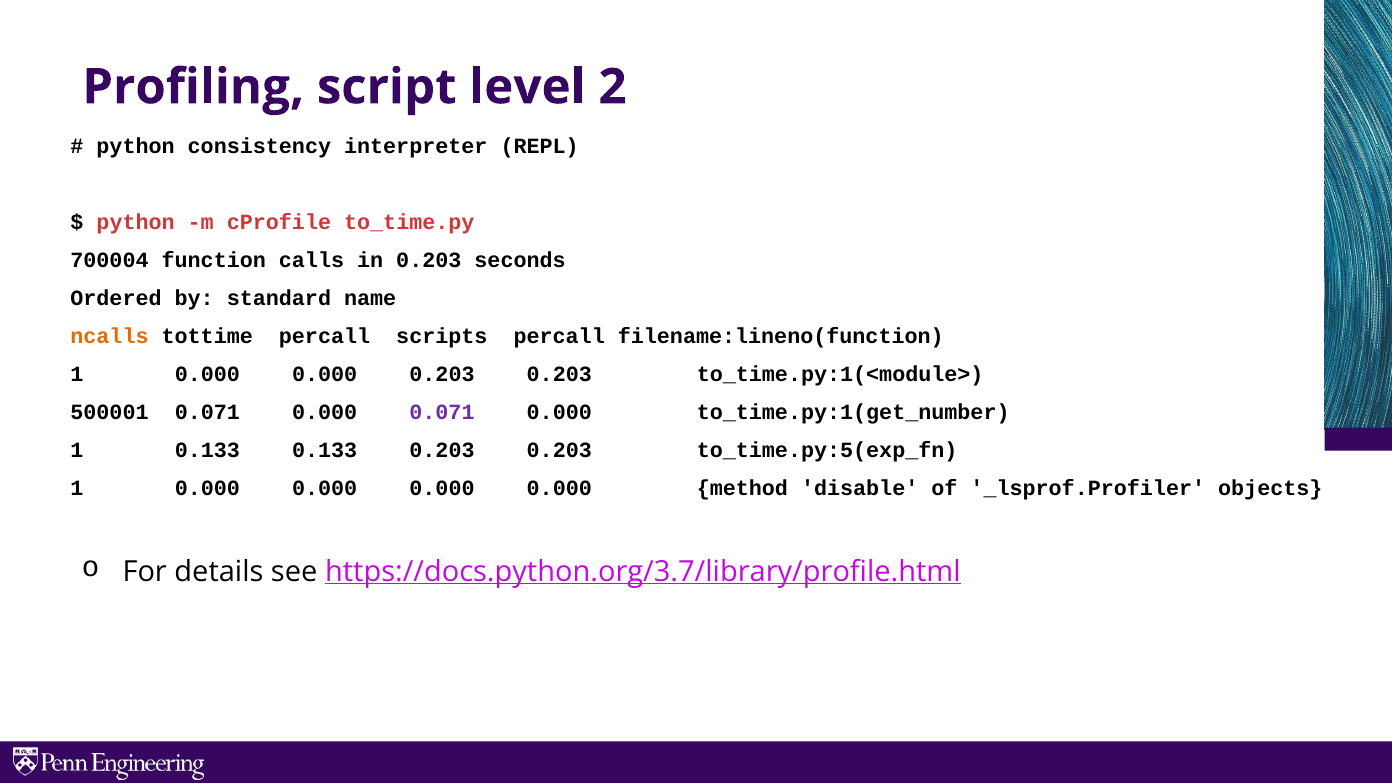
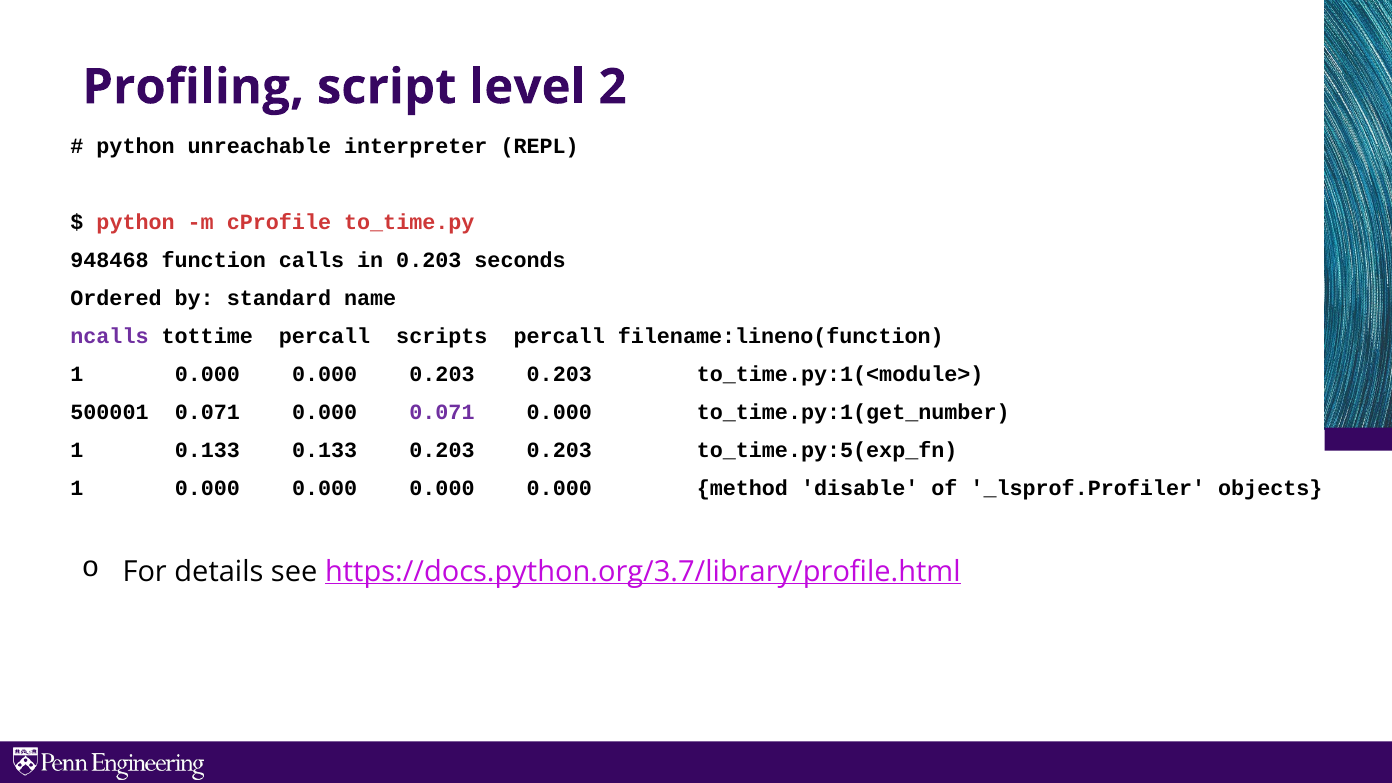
consistency: consistency -> unreachable (259, 147)
700004: 700004 -> 948468 (109, 261)
ncalls colour: orange -> purple (109, 337)
